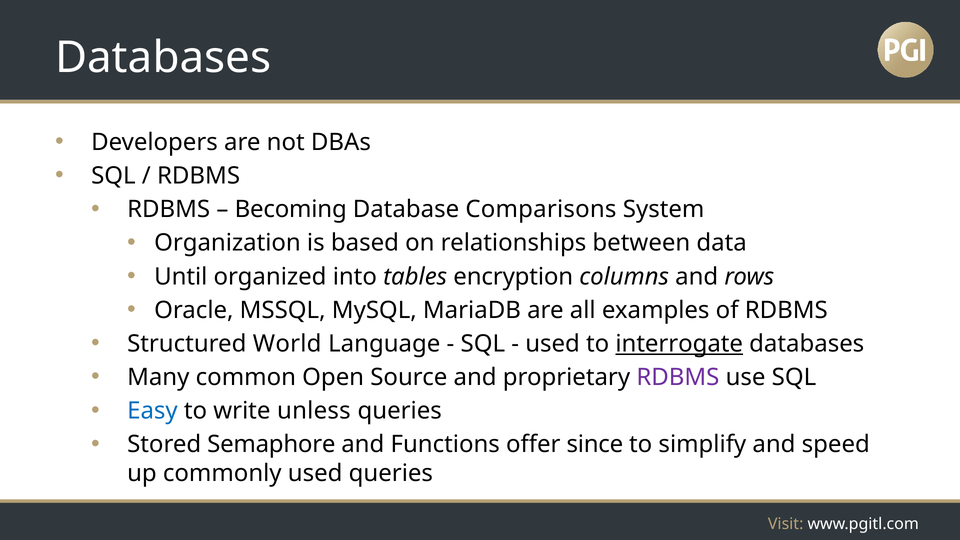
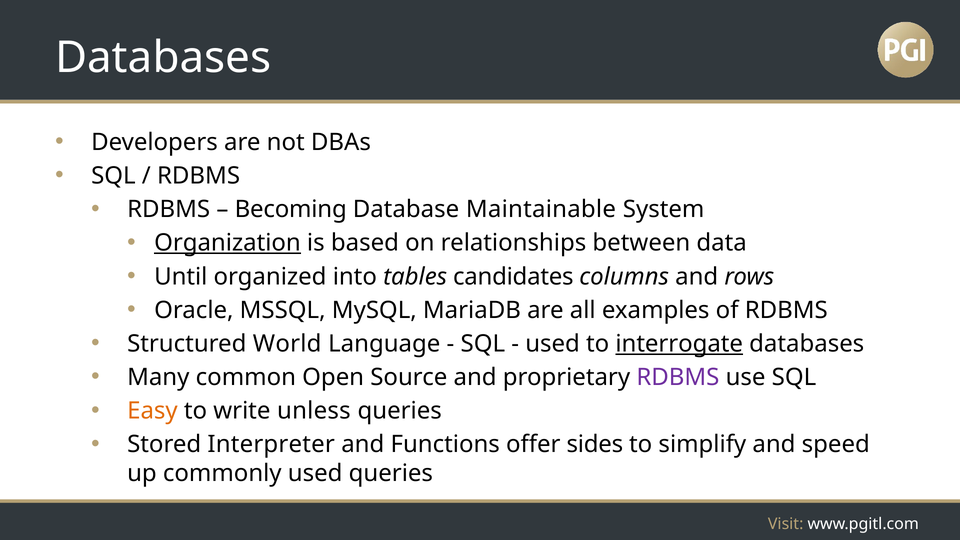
Comparisons: Comparisons -> Maintainable (541, 209)
Organization underline: none -> present (228, 243)
encryption: encryption -> candidates (513, 277)
Easy colour: blue -> orange (152, 411)
Semaphore: Semaphore -> Interpreter (271, 445)
since: since -> sides (595, 445)
